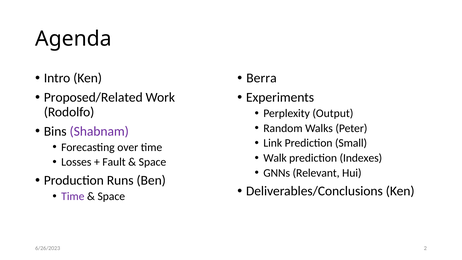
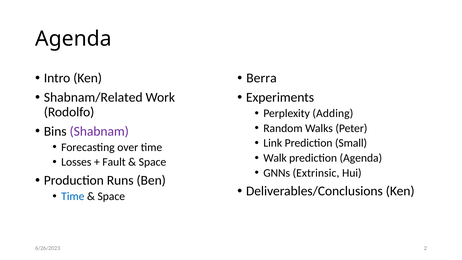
Proposed/Related: Proposed/Related -> Shabnam/Related (93, 97)
Output: Output -> Adding (333, 113)
prediction Indexes: Indexes -> Agenda (361, 158)
Relevant: Relevant -> Extrinsic (316, 173)
Time colour: purple -> blue (73, 196)
